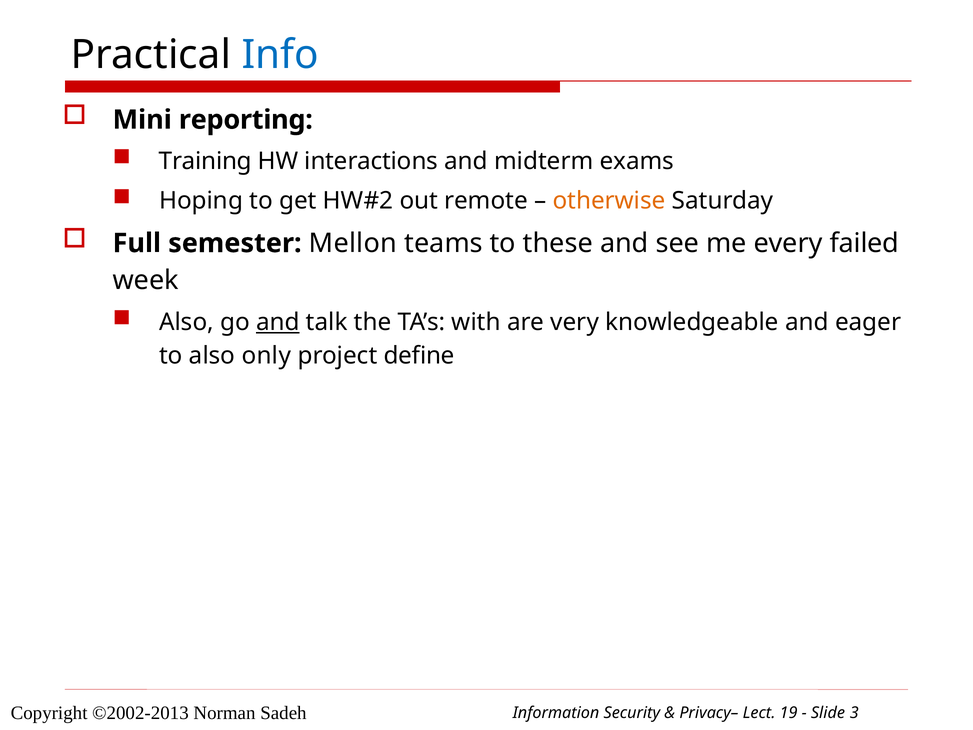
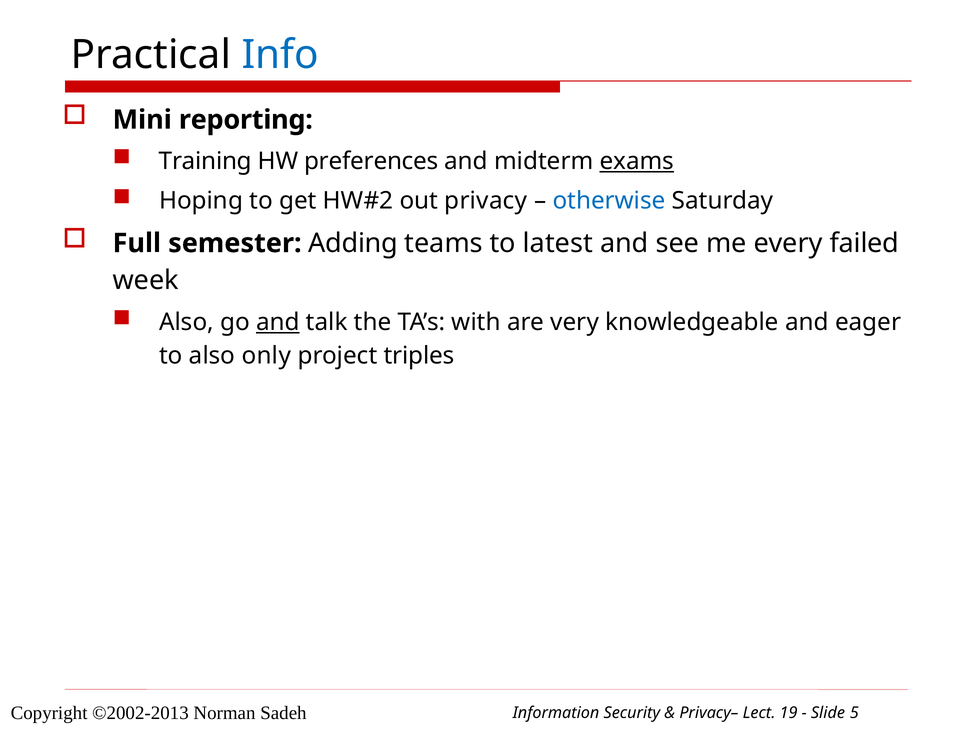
interactions: interactions -> preferences (371, 161)
exams underline: none -> present (637, 161)
remote: remote -> privacy (486, 201)
otherwise colour: orange -> blue (609, 201)
Mellon: Mellon -> Adding (353, 243)
these: these -> latest (558, 243)
define: define -> triples (419, 356)
3: 3 -> 5 (854, 713)
